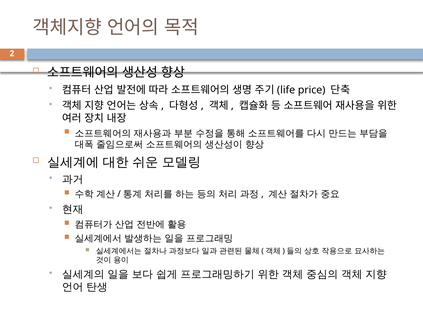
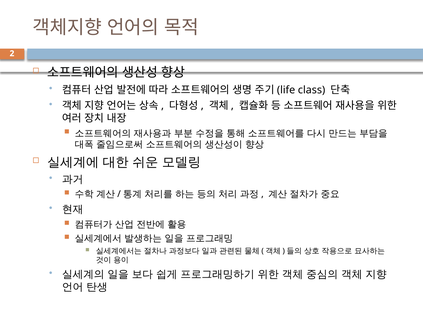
price: price -> class (312, 90)
